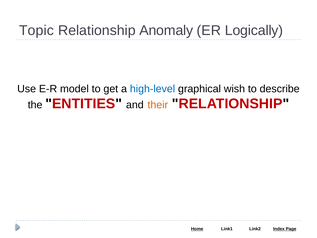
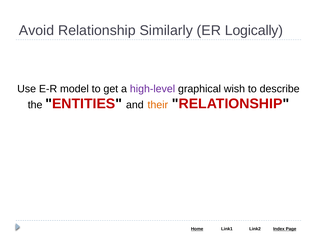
Topic: Topic -> Avoid (37, 30)
Anomaly: Anomaly -> Similarly (166, 30)
high-level colour: blue -> purple (153, 89)
